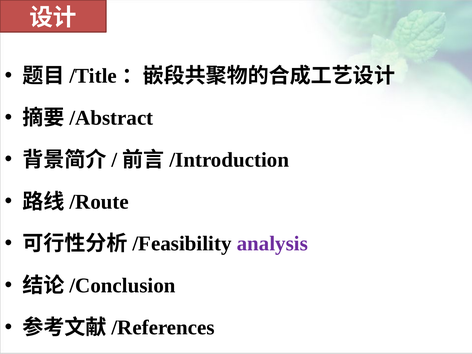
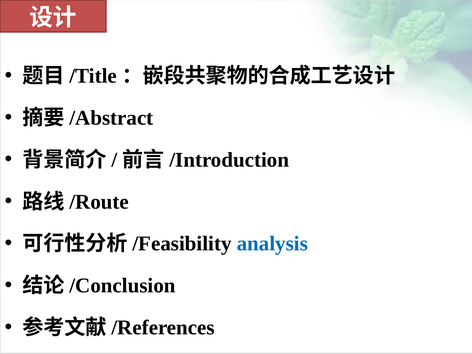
analysis colour: purple -> blue (272, 244)
